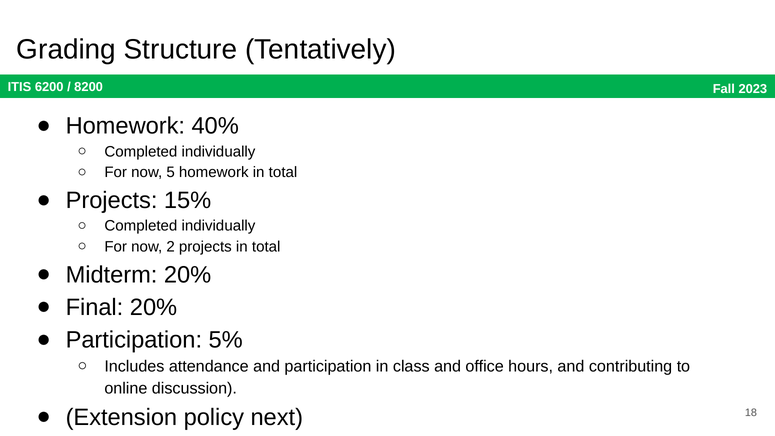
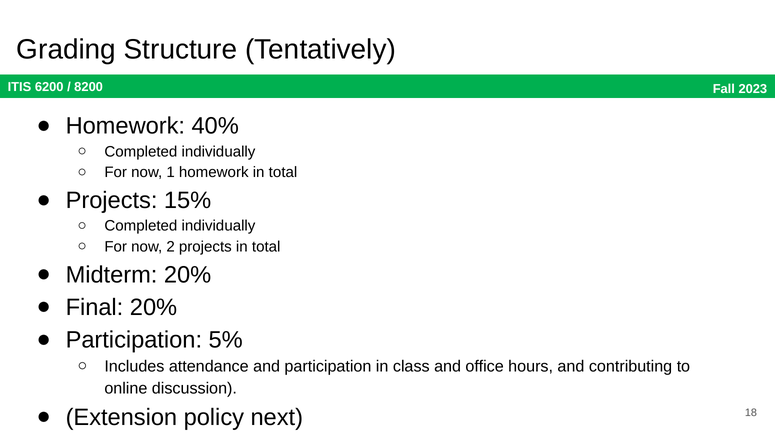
5: 5 -> 1 (171, 172)
